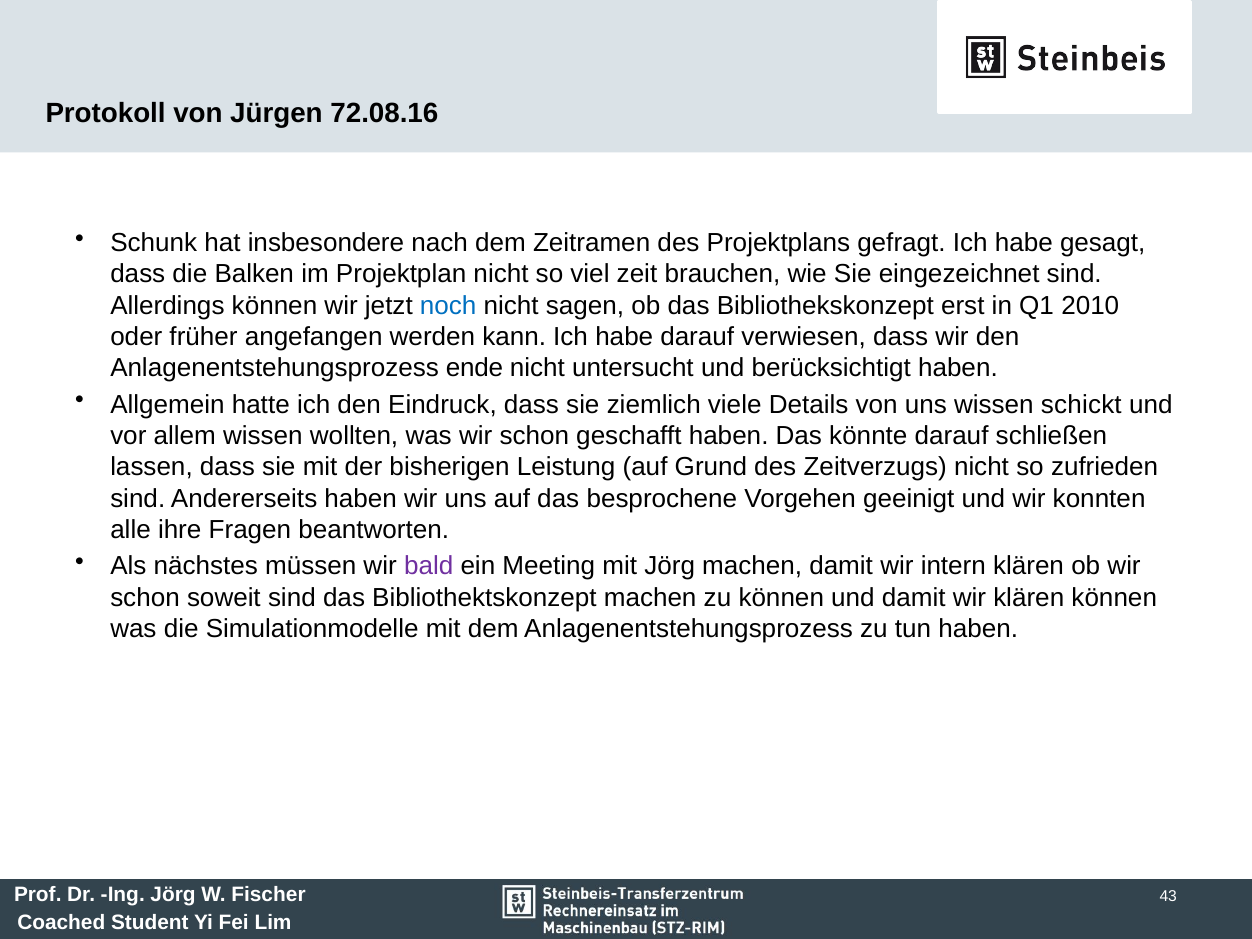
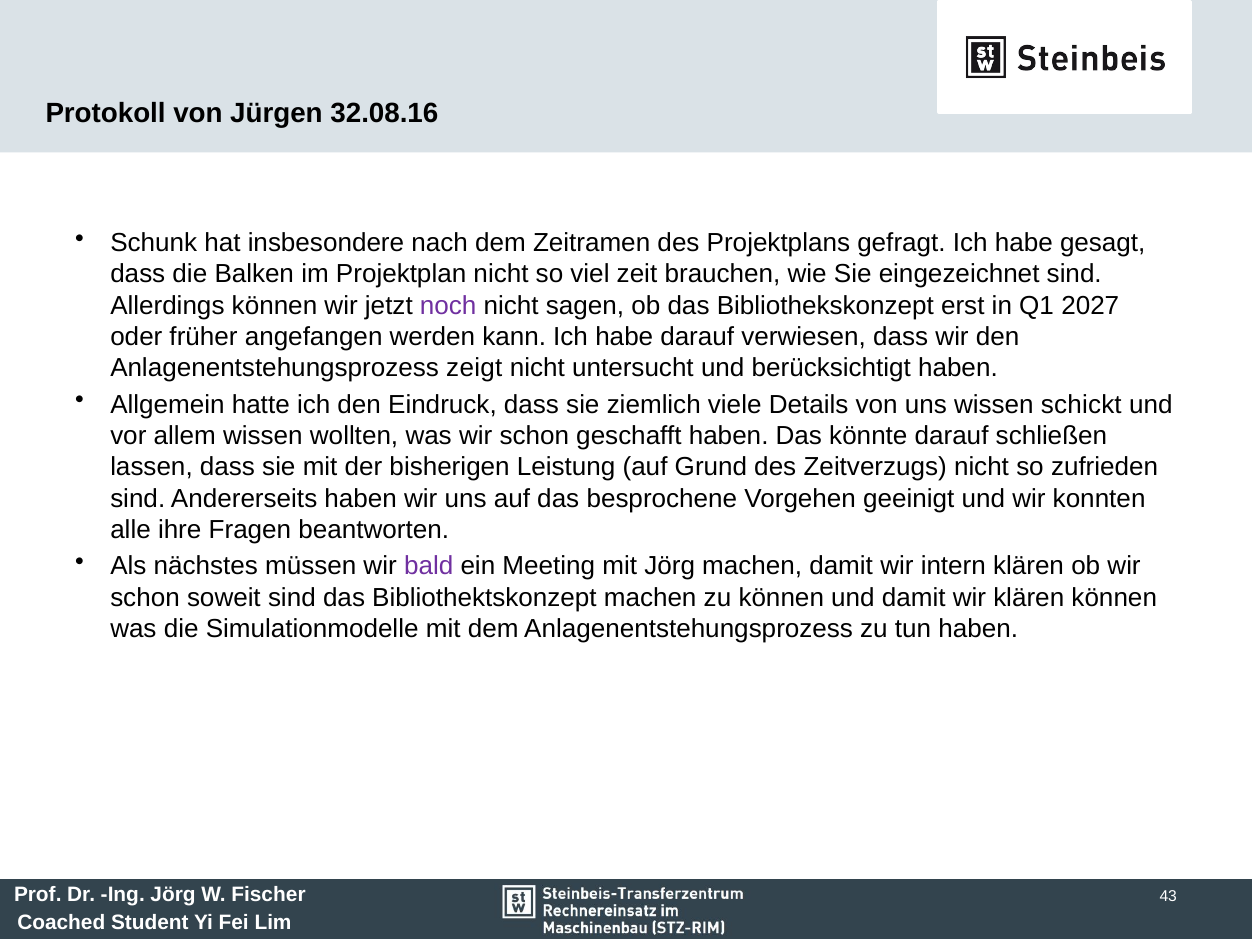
72.08.16: 72.08.16 -> 32.08.16 (384, 113)
noch colour: blue -> purple (448, 305)
2010: 2010 -> 2027 (1090, 305)
ende: ende -> zeigt (474, 368)
